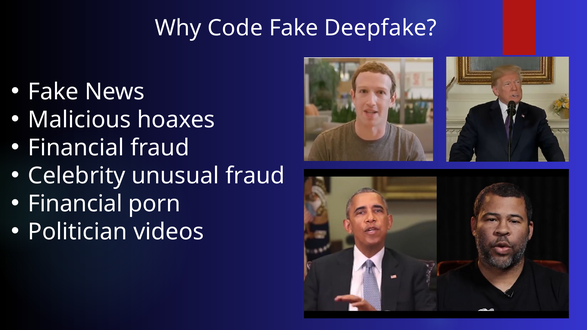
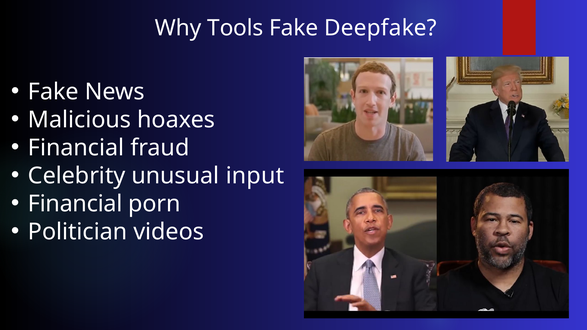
Code: Code -> Tools (235, 28)
unusual fraud: fraud -> input (255, 176)
